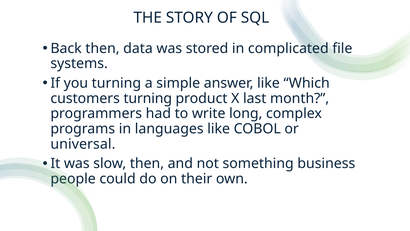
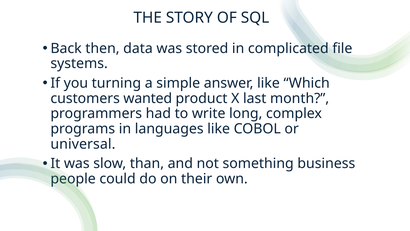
customers turning: turning -> wanted (148, 98)
then: then -> than (147, 163)
